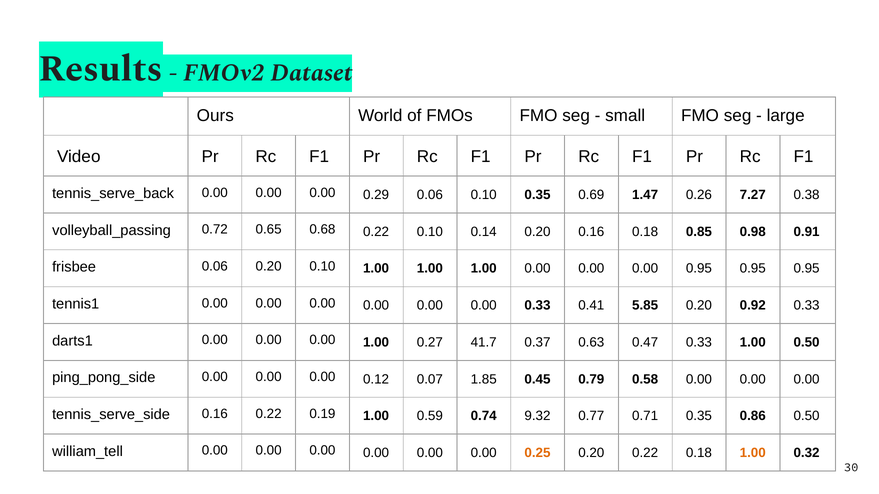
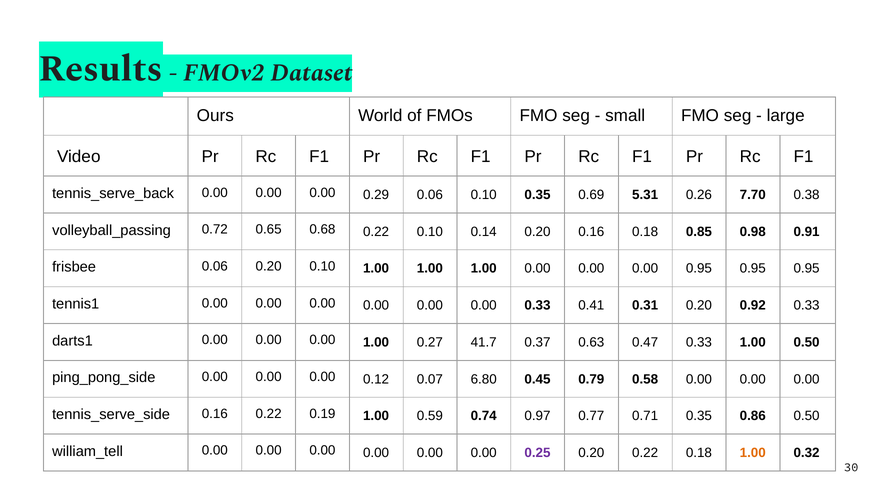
1.47: 1.47 -> 5.31 (645, 195)
7.27: 7.27 -> 7.70 (753, 195)
5.85: 5.85 -> 0.31 (645, 306)
1.85: 1.85 -> 6.80 (484, 379)
9.32: 9.32 -> 0.97 (537, 416)
0.25 colour: orange -> purple (537, 453)
